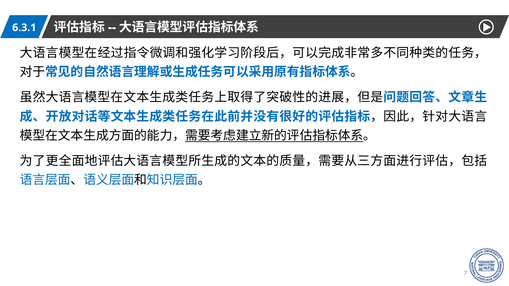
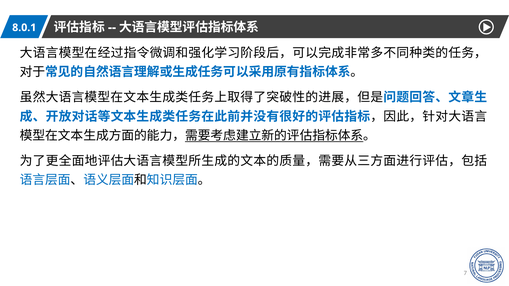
6.3.1: 6.3.1 -> 8.0.1 (24, 28)
